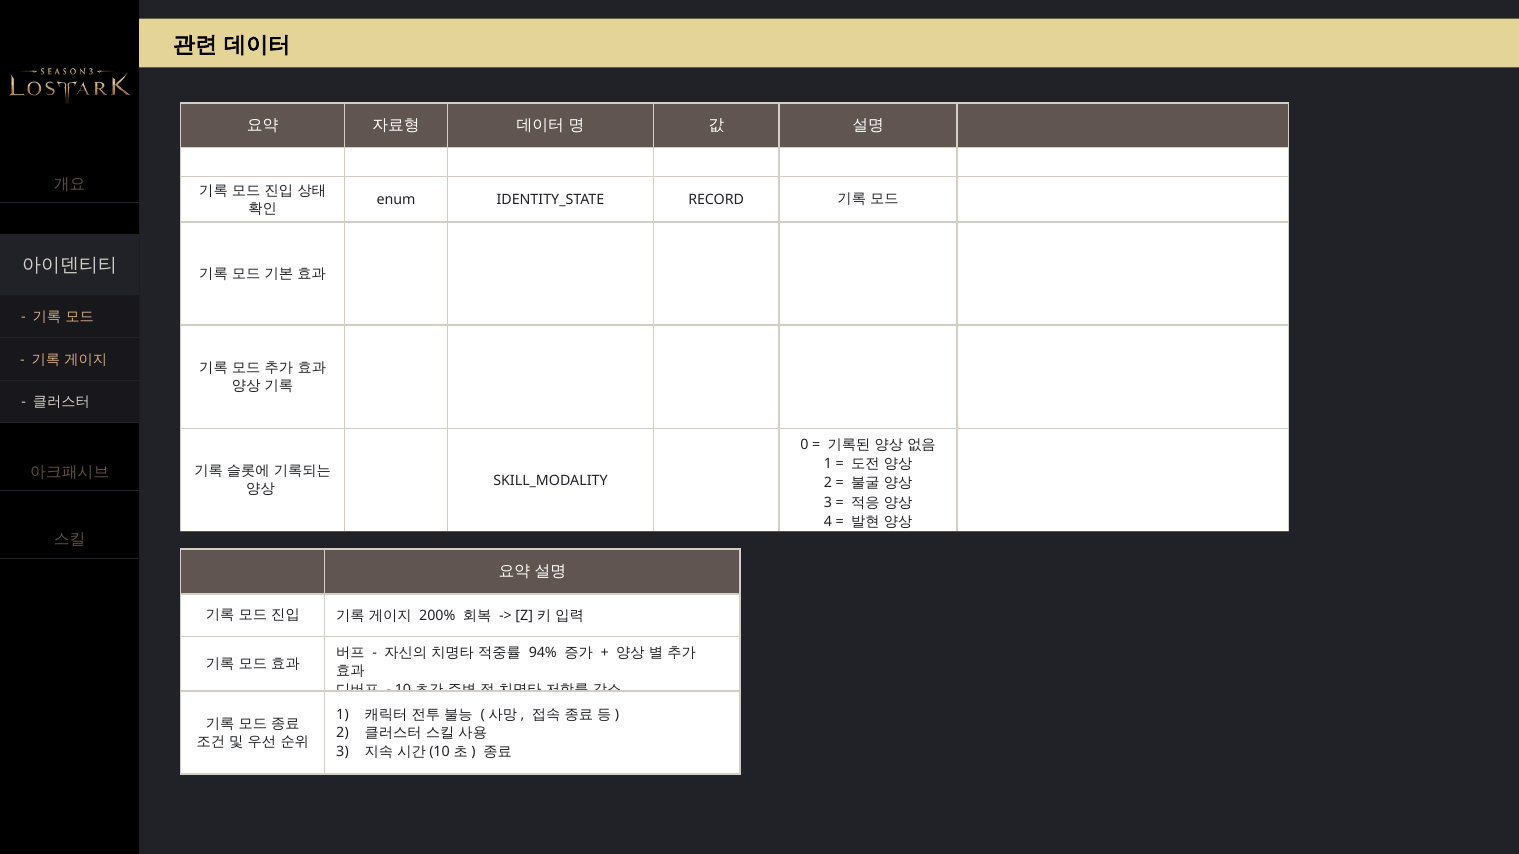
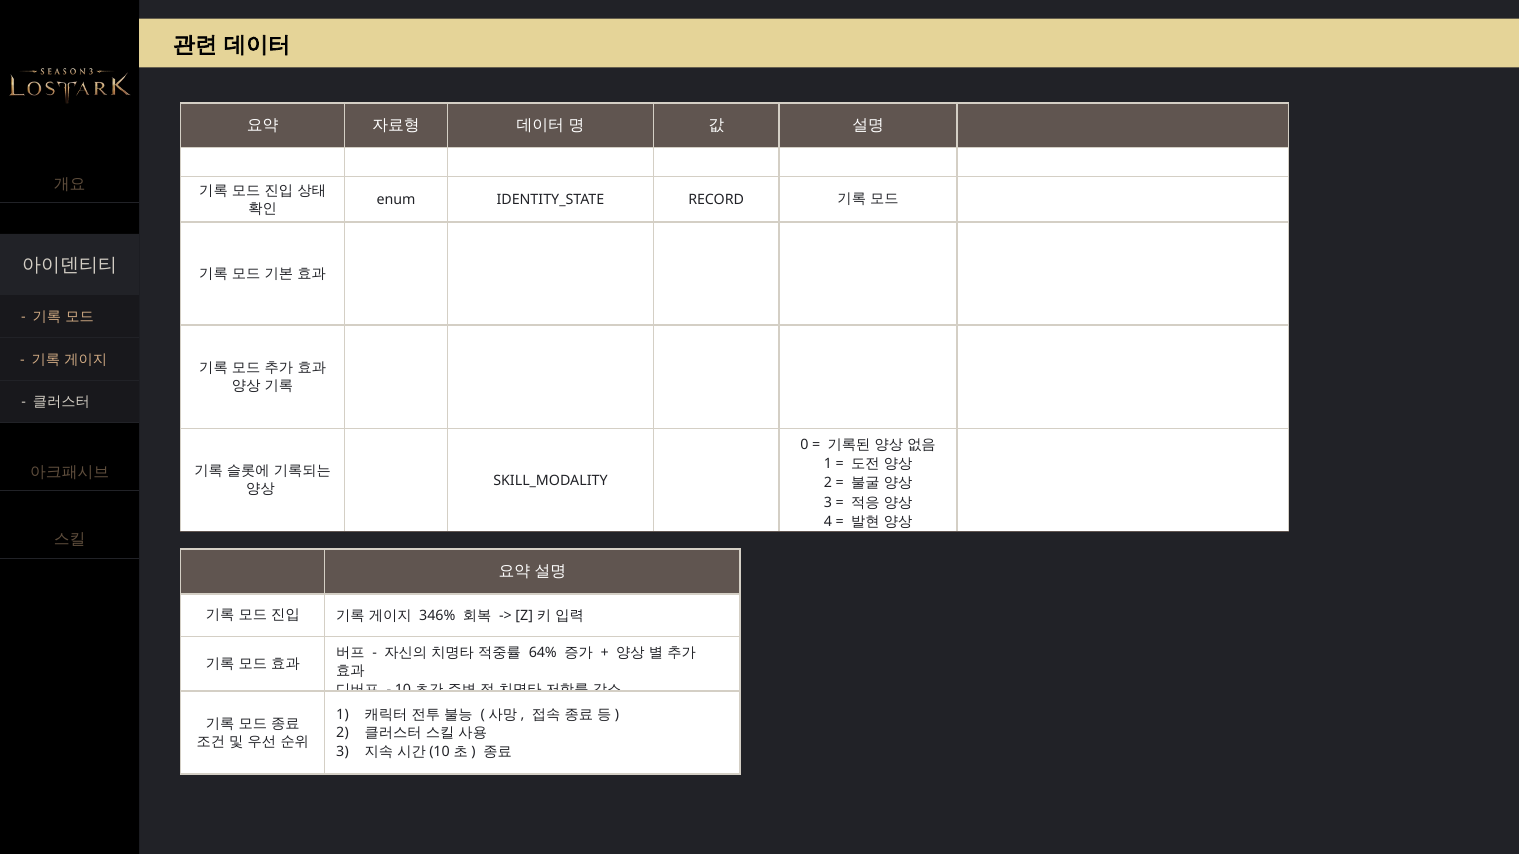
200%: 200% -> 346% (437, 616)
94%: 94% -> 64% (543, 653)
